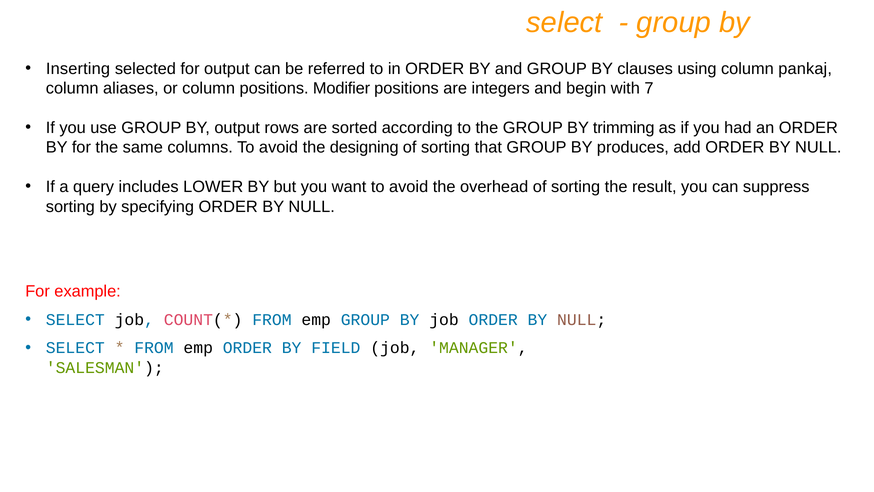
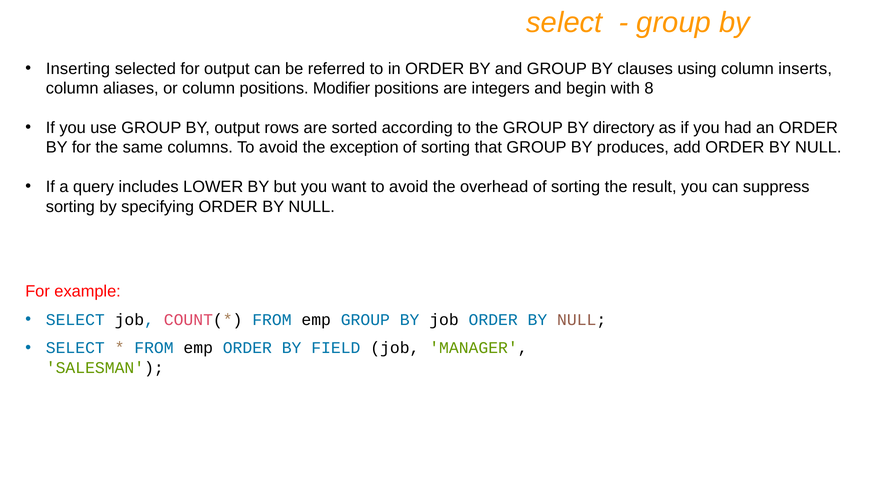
pankaj: pankaj -> inserts (805, 69)
7: 7 -> 8 (649, 88)
trimming: trimming -> directory (624, 128)
designing: designing -> exception (364, 147)
